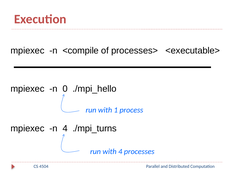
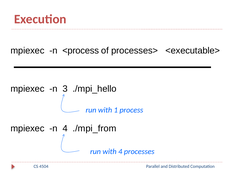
<compile: <compile -> <process (81, 51)
0: 0 -> 3 (65, 89)
./mpi_turns: ./mpi_turns -> ./mpi_from (94, 129)
